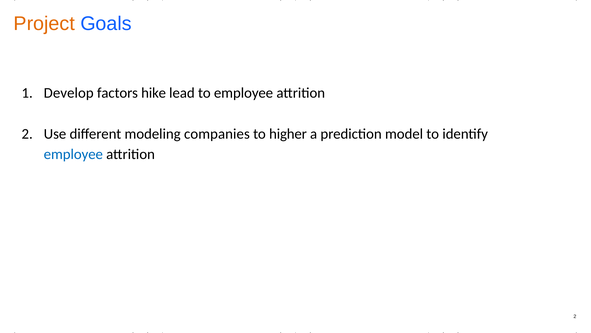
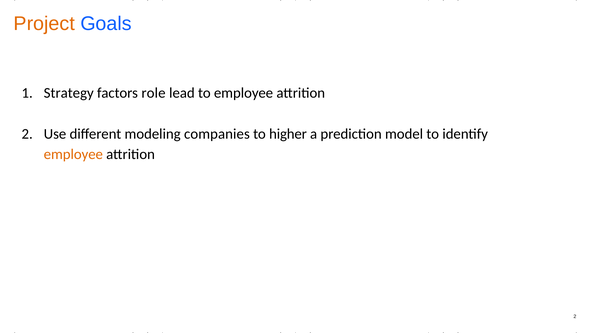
Develop: Develop -> Strategy (69, 93)
hike: hike -> role (153, 93)
employee colour: blue -> orange (73, 154)
